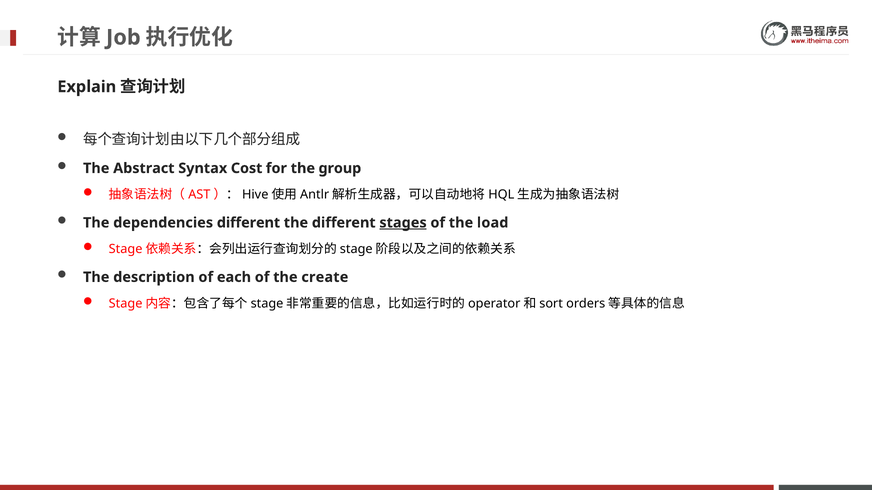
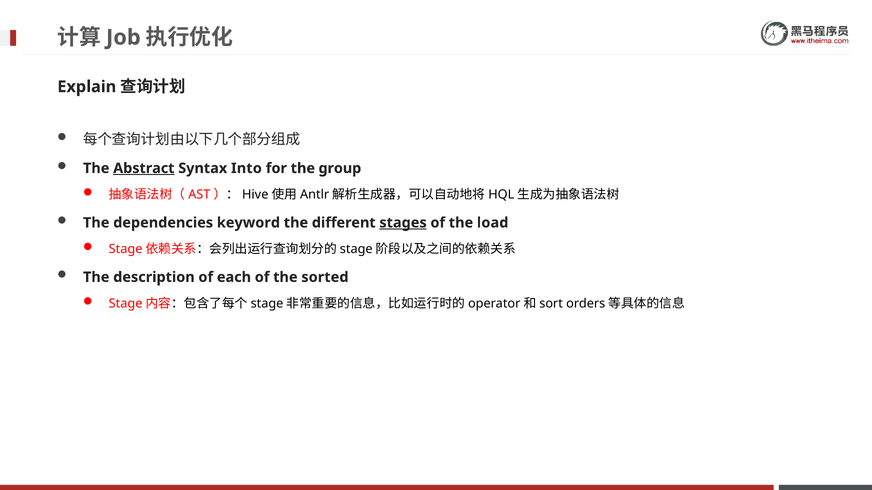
Abstract underline: none -> present (144, 168)
Cost: Cost -> Into (246, 168)
dependencies different: different -> keyword (248, 223)
create: create -> sorted (325, 277)
